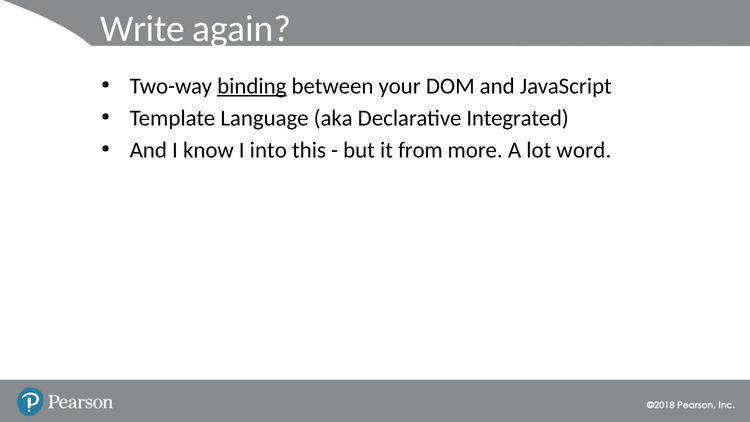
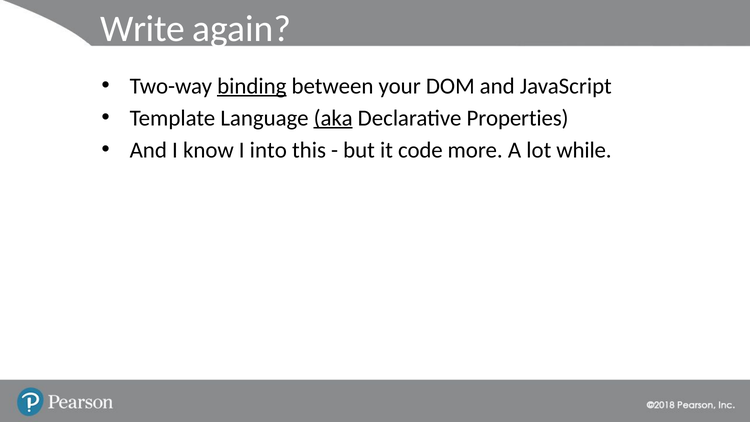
aka underline: none -> present (333, 118)
Integrated: Integrated -> Properties (518, 118)
from: from -> code (420, 150)
word: word -> while (584, 150)
